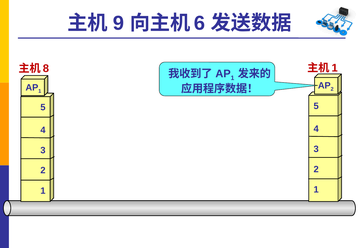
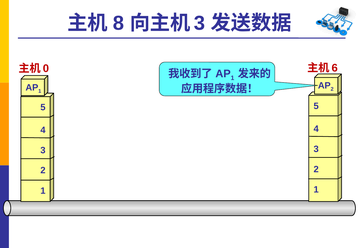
9: 9 -> 8 (118, 23)
6: 6 -> 3 (199, 23)
1: 1 -> 6 (335, 68)
8: 8 -> 0 (46, 68)
